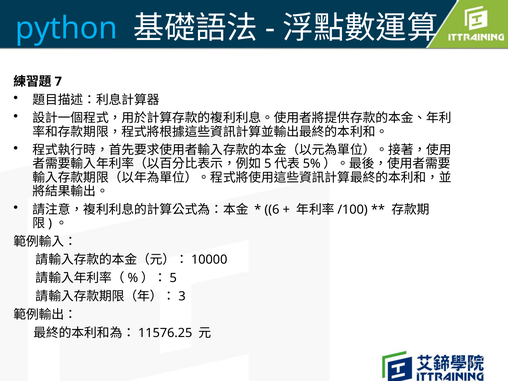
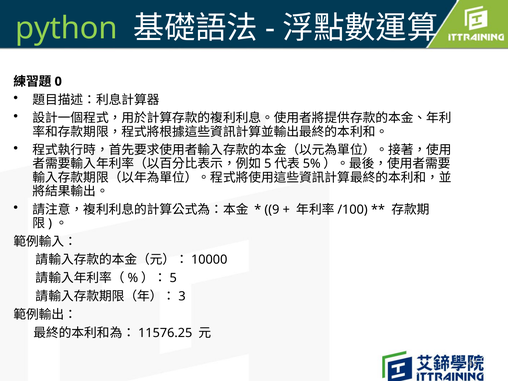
python colour: light blue -> light green (66, 28)
7: 7 -> 0 (58, 82)
6: 6 -> 9 (272, 210)
